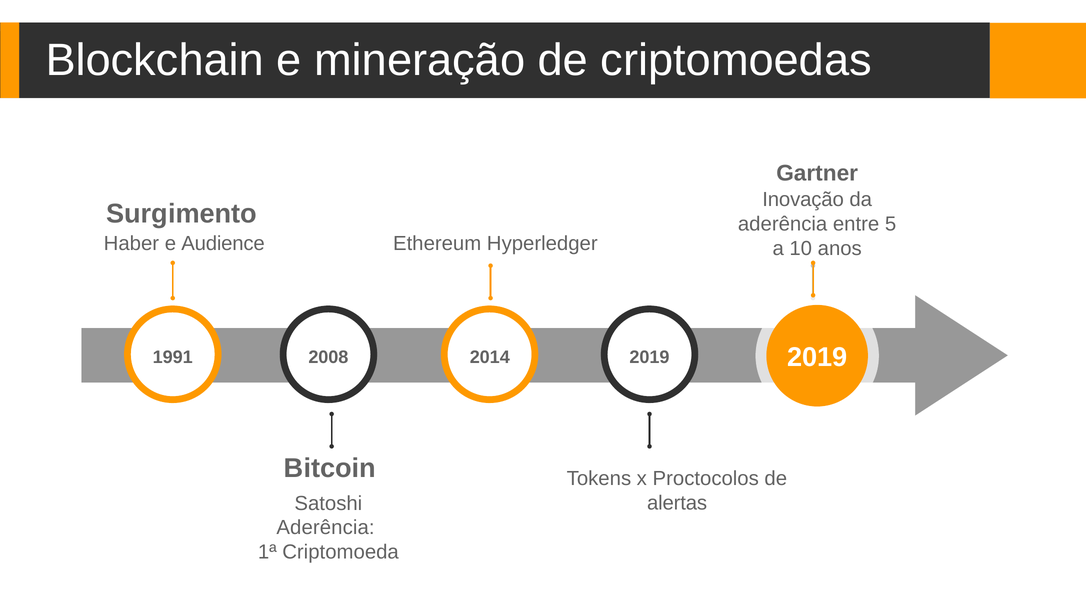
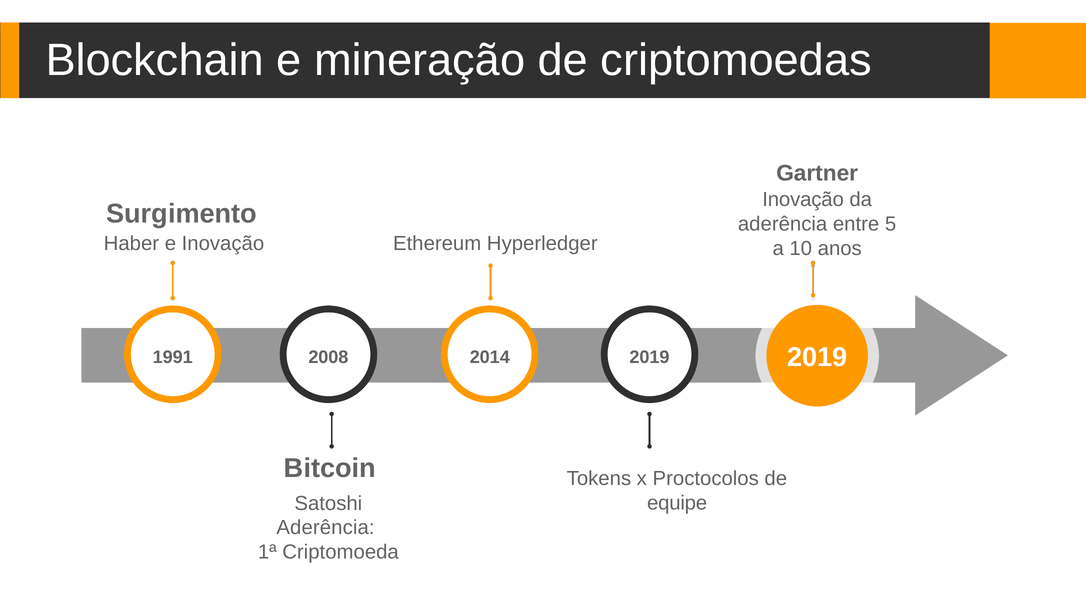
e Audience: Audience -> Inovação (223, 243)
alertas: alertas -> equipe (677, 503)
